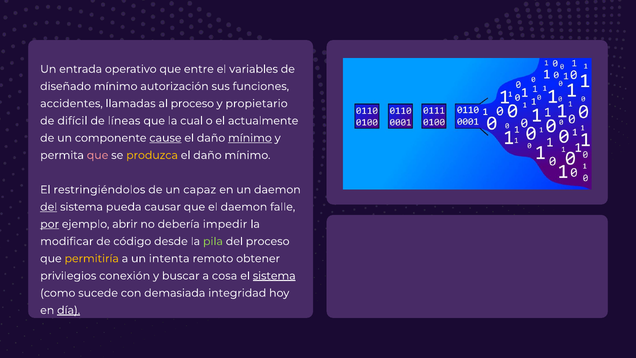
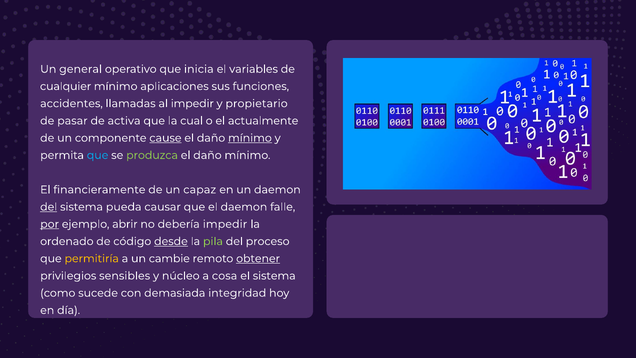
entrada: entrada -> general (81, 69)
entre: entre -> inicia (199, 69)
diseñado: diseñado -> cualquier (66, 86)
autorización: autorización -> aplicaciones (175, 86)
al proceso: proceso -> impedir (192, 103)
difícil: difícil -> pasar (72, 121)
líneas: líneas -> activa (124, 121)
que colour: pink -> light blue (98, 155)
produzca colour: yellow -> light green (152, 155)
restringiéndolos: restringiéndolos -> financieramente (99, 190)
modificar: modificar -> ordenado (67, 241)
desde underline: none -> present (171, 241)
intenta: intenta -> cambie (169, 258)
obtener underline: none -> present (258, 258)
conexión: conexión -> sensibles (125, 276)
buscar: buscar -> núcleo (181, 276)
sistema underline: present -> none (274, 276)
día underline: present -> none (69, 310)
